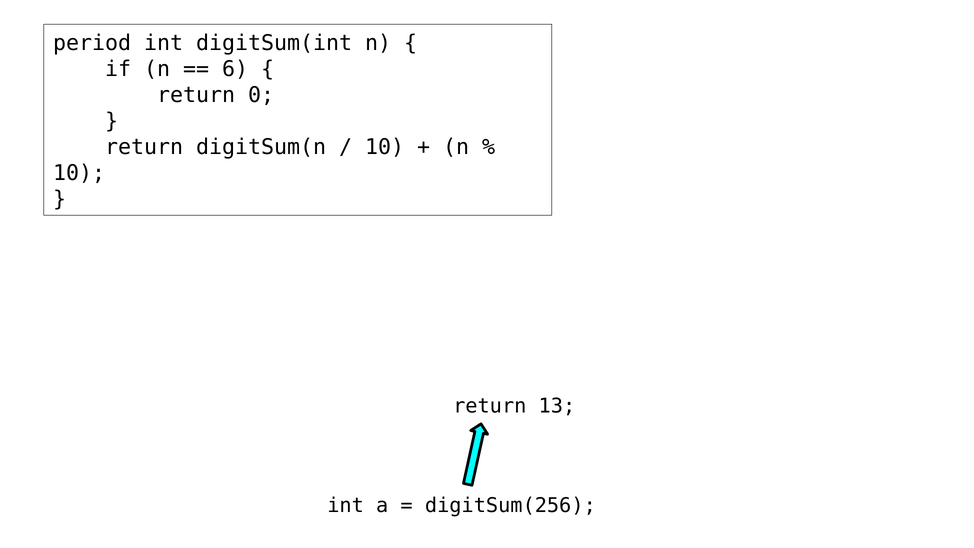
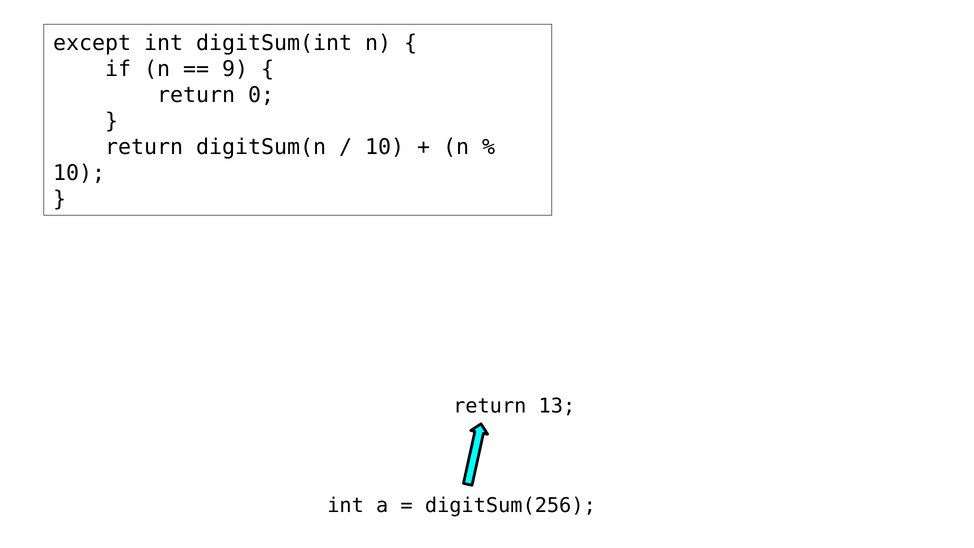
period: period -> except (92, 43)
6: 6 -> 9 (235, 69)
